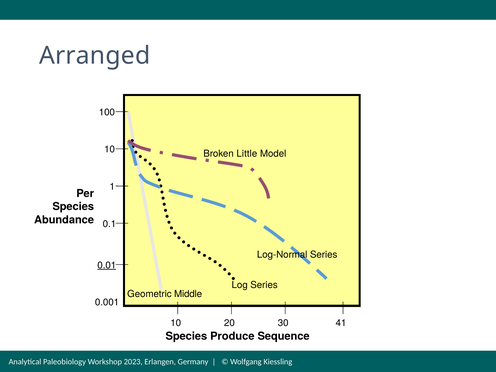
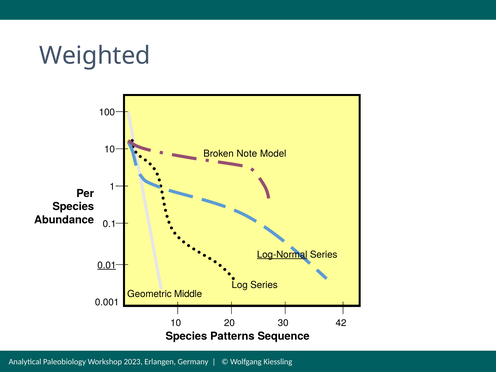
Arranged: Arranged -> Weighted (95, 56)
Little: Little -> Note (247, 154)
Log-Normal underline: none -> present (282, 255)
41: 41 -> 42 (341, 323)
Produce: Produce -> Patterns (232, 336)
